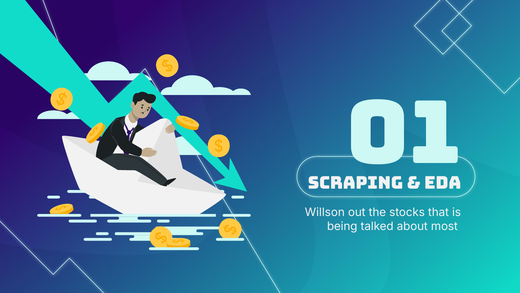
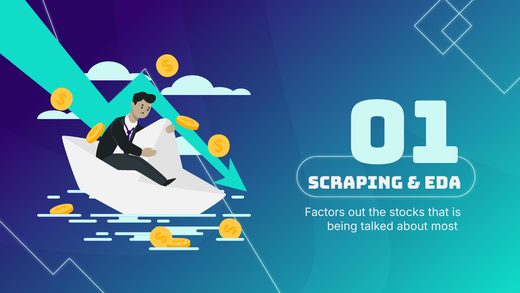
Willson: Willson -> Factors (325, 212)
